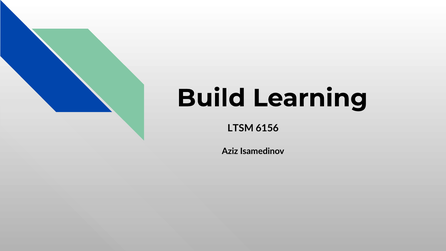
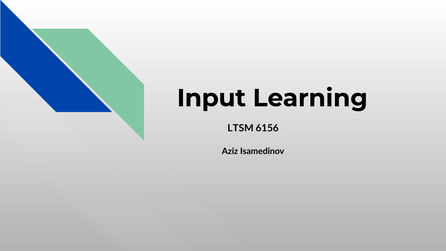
Build: Build -> Input (211, 98)
